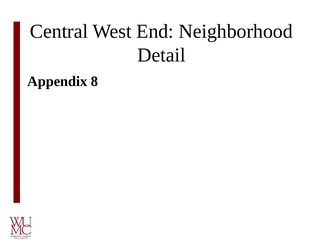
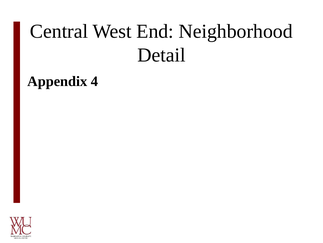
8: 8 -> 4 (94, 81)
